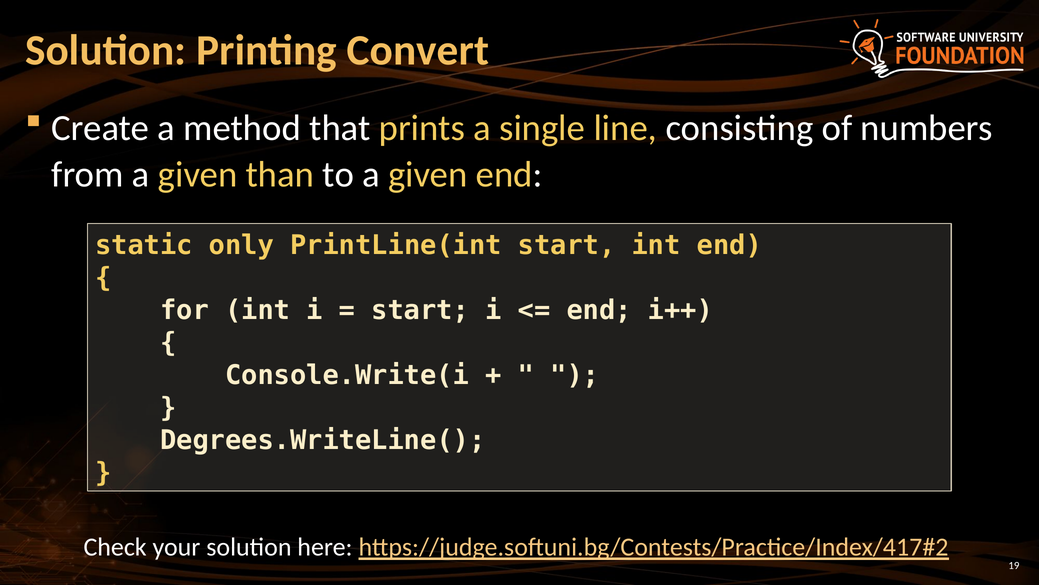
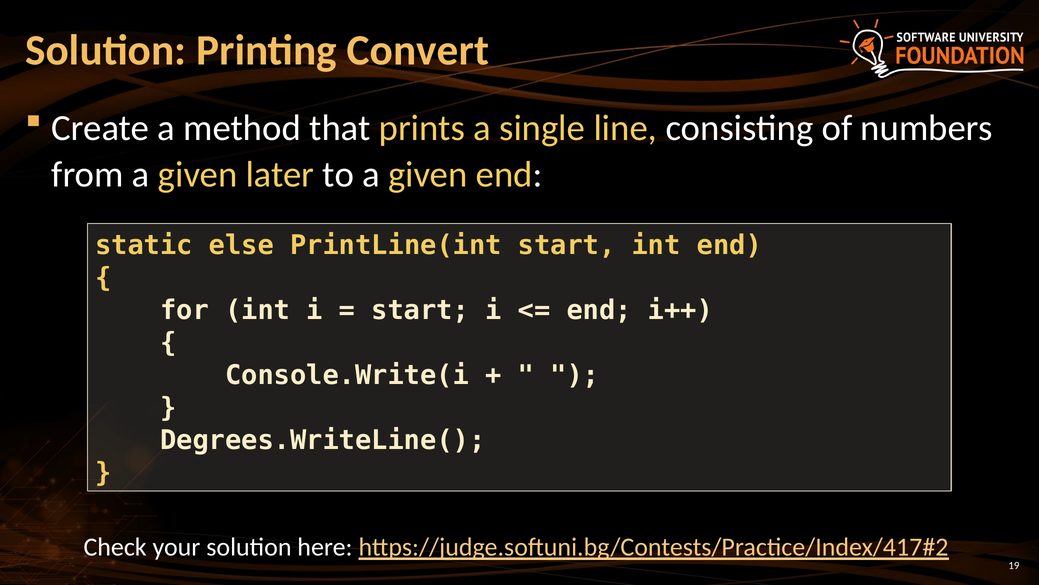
than: than -> later (280, 174)
only: only -> else (241, 245)
